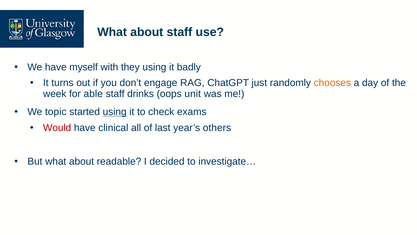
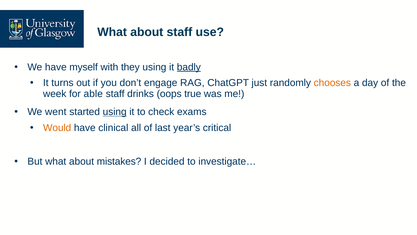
badly underline: none -> present (189, 67)
unit: unit -> true (193, 94)
topic: topic -> went (56, 112)
Would colour: red -> orange (57, 128)
others: others -> critical (217, 128)
readable: readable -> mistakes (119, 161)
